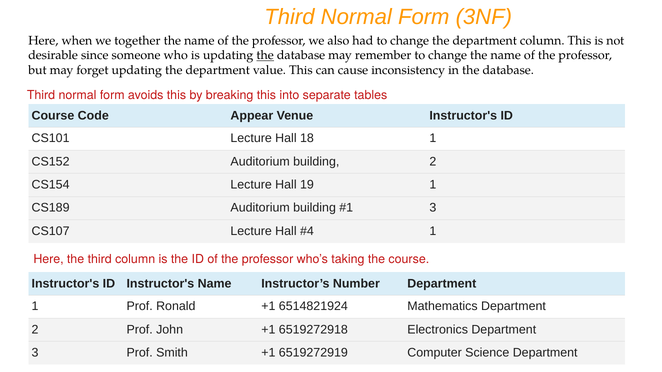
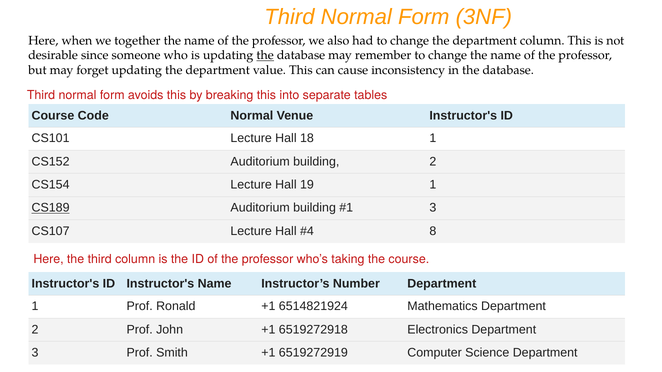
Code Appear: Appear -> Normal (252, 116)
CS189 underline: none -> present (51, 208)
1: 1 -> 8 (433, 231)
